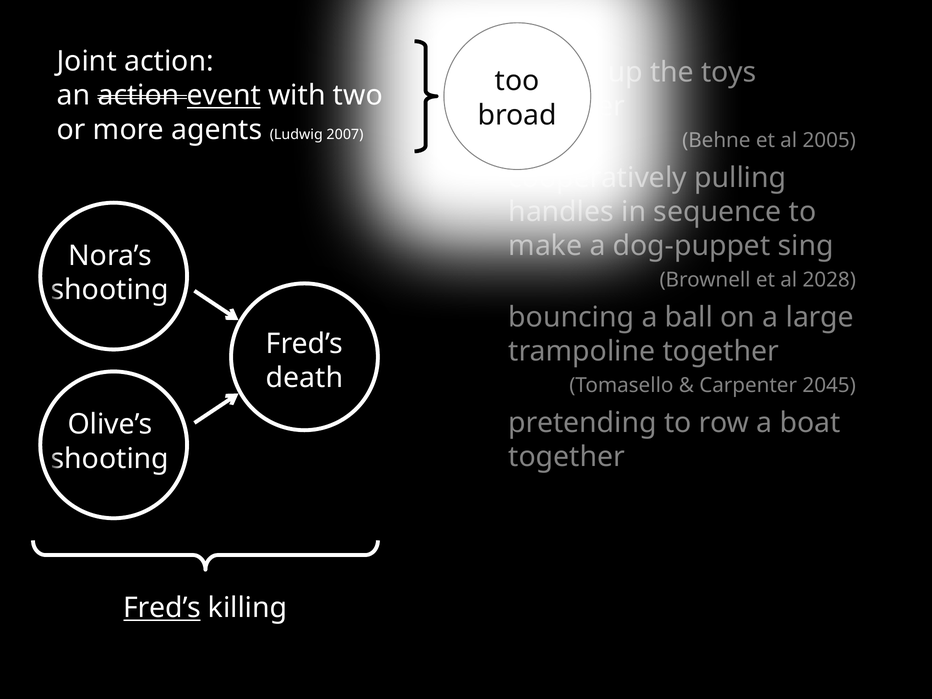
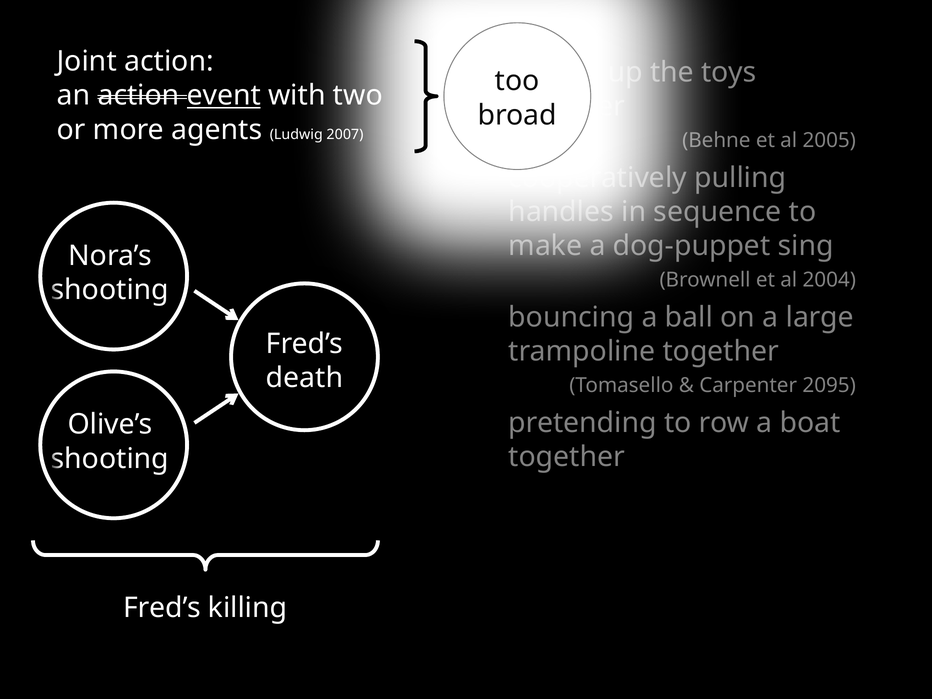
2028: 2028 -> 2004 (829, 280)
2045: 2045 -> 2095 (829, 386)
Fred’s underline: present -> none (162, 608)
